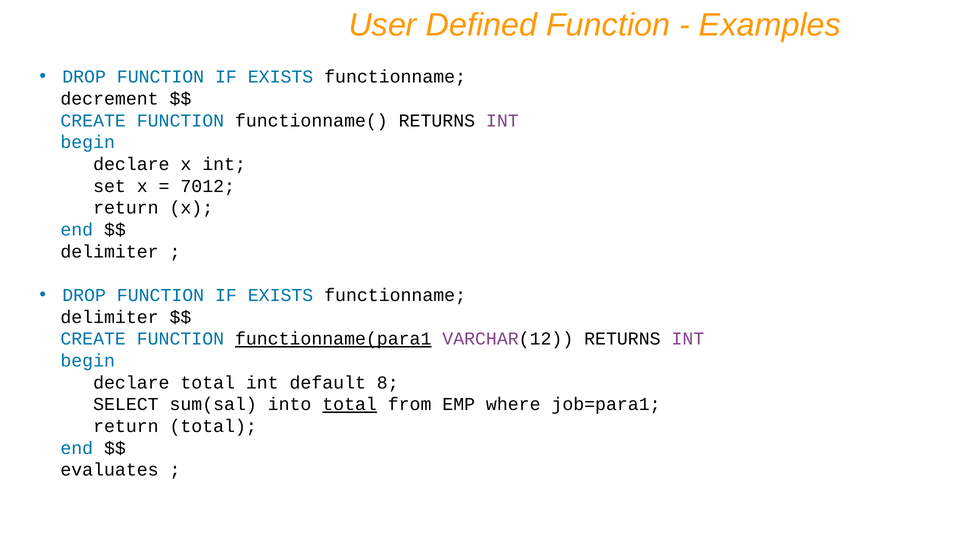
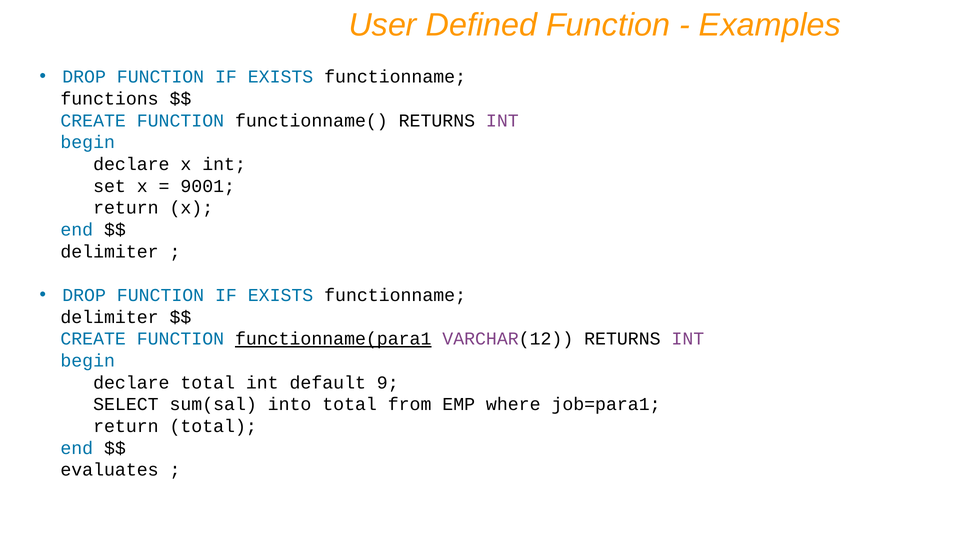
decrement: decrement -> functions (110, 99)
7012: 7012 -> 9001 (208, 186)
8: 8 -> 9 (388, 382)
total underline: present -> none (350, 404)
